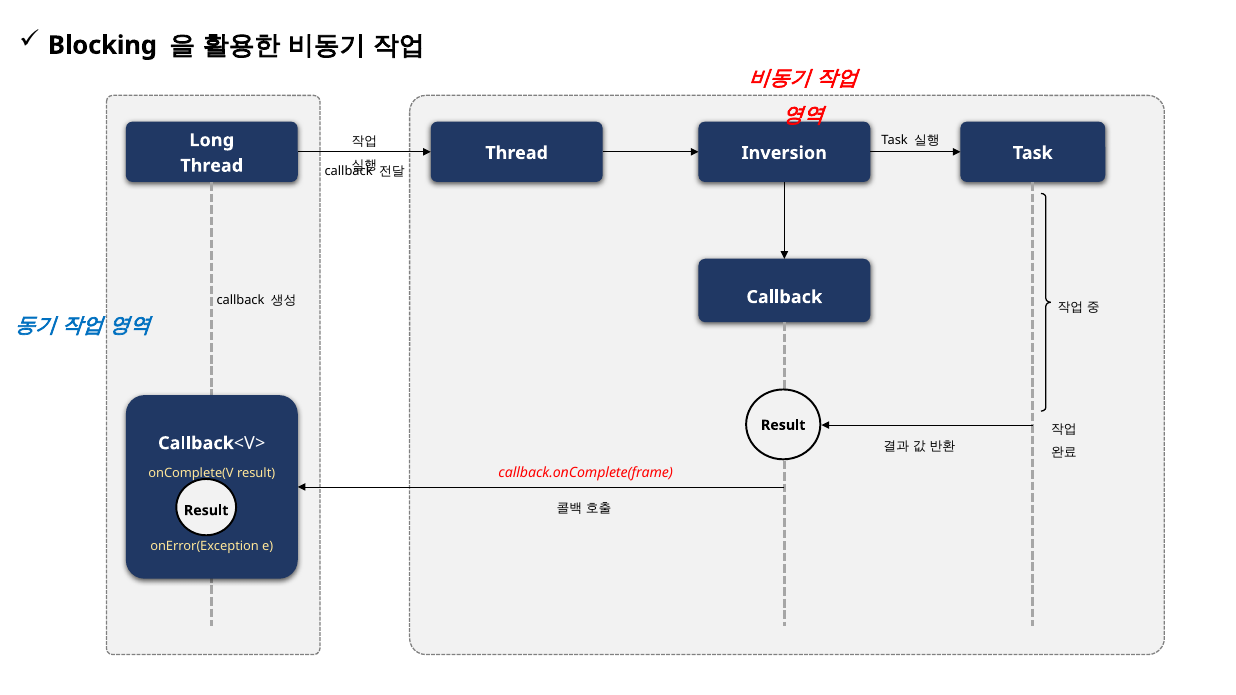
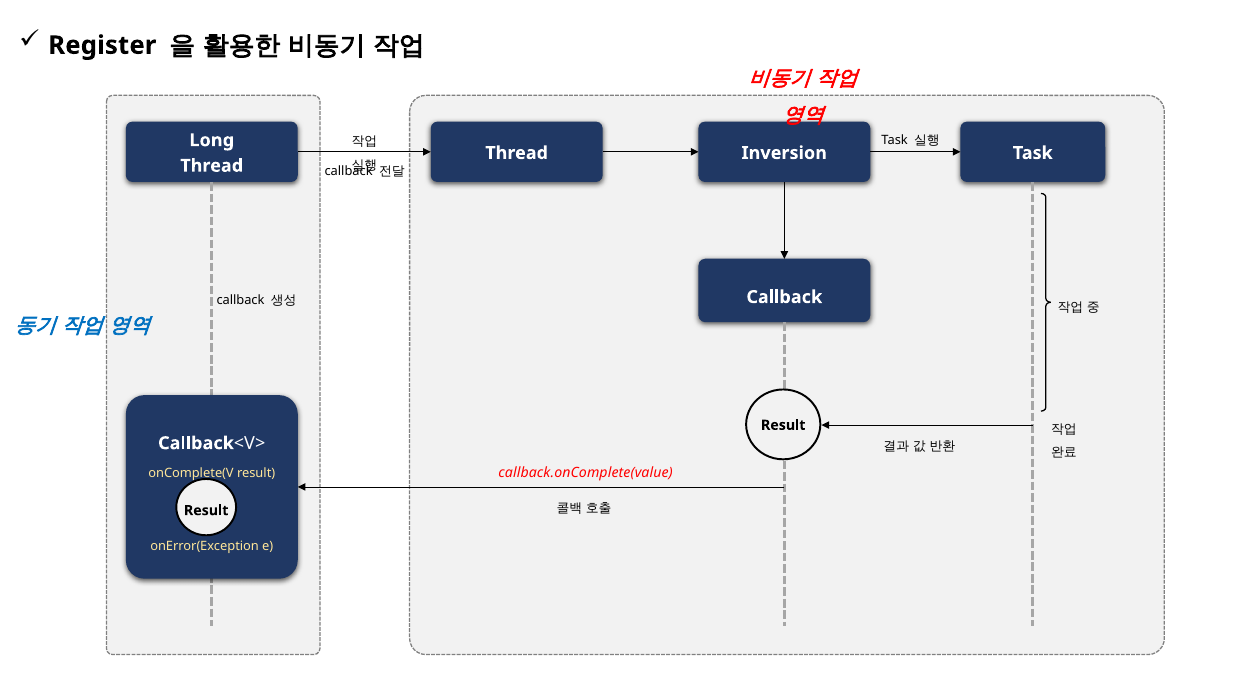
Blocking: Blocking -> Register (102, 45)
callback.onComplete(frame: callback.onComplete(frame -> callback.onComplete(value (586, 473)
